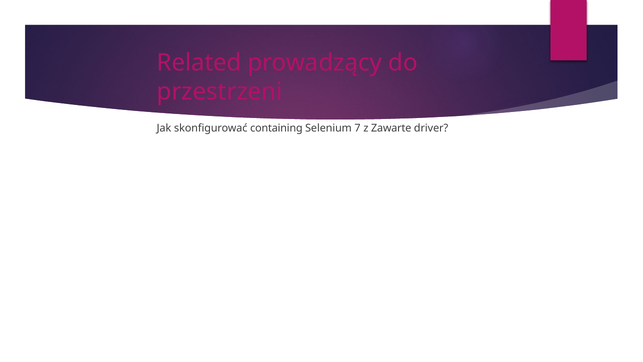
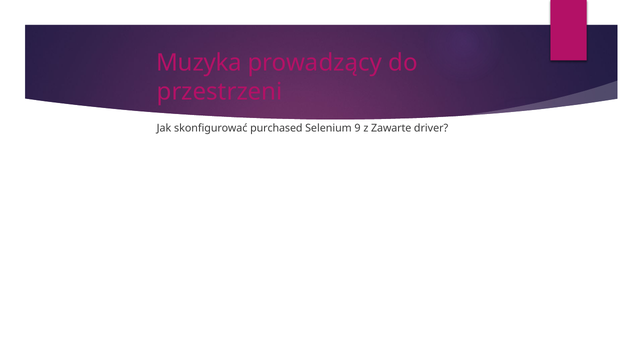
Related: Related -> Muzyka (199, 63)
containing: containing -> purchased (276, 128)
7: 7 -> 9 (358, 128)
